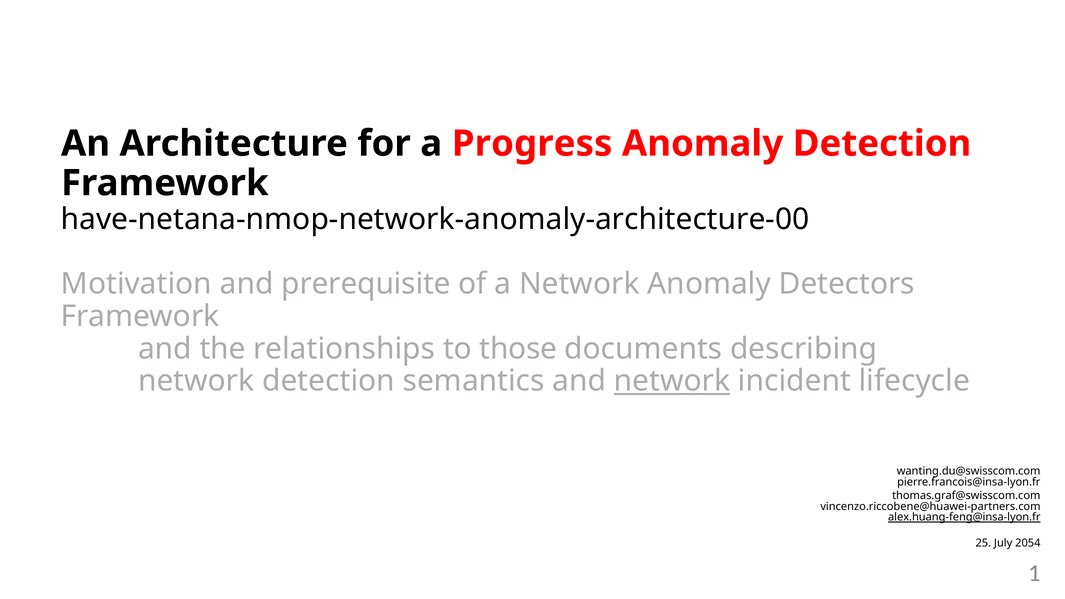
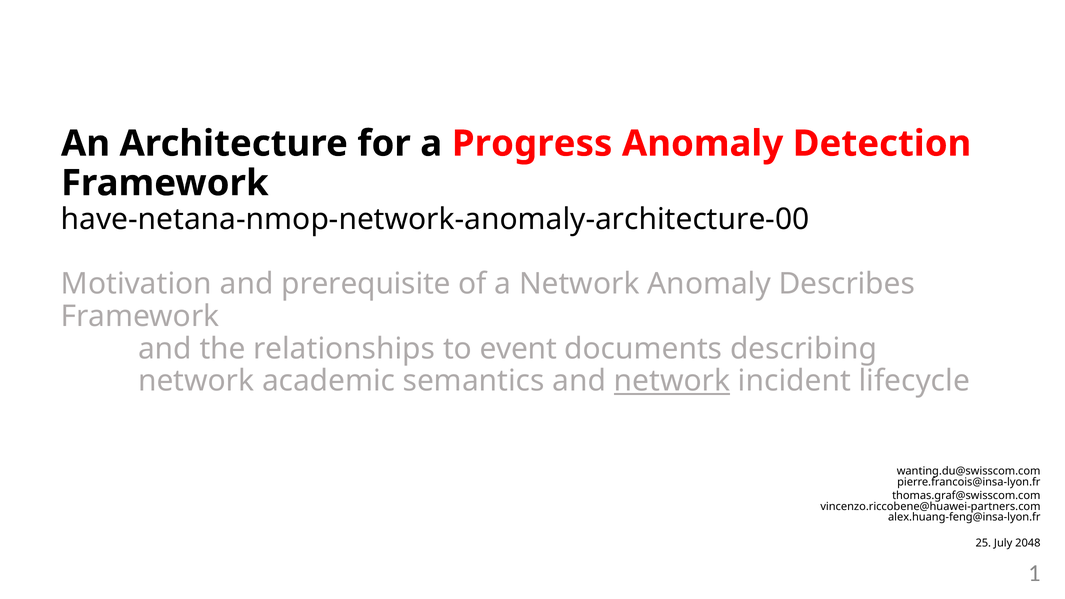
Detectors: Detectors -> Describes (847, 284)
those: those -> event (518, 349)
network detection: detection -> academic (329, 381)
alex.huang-feng@insa-lyon.fr underline: present -> none (964, 517)
2054: 2054 -> 2048 (1028, 543)
